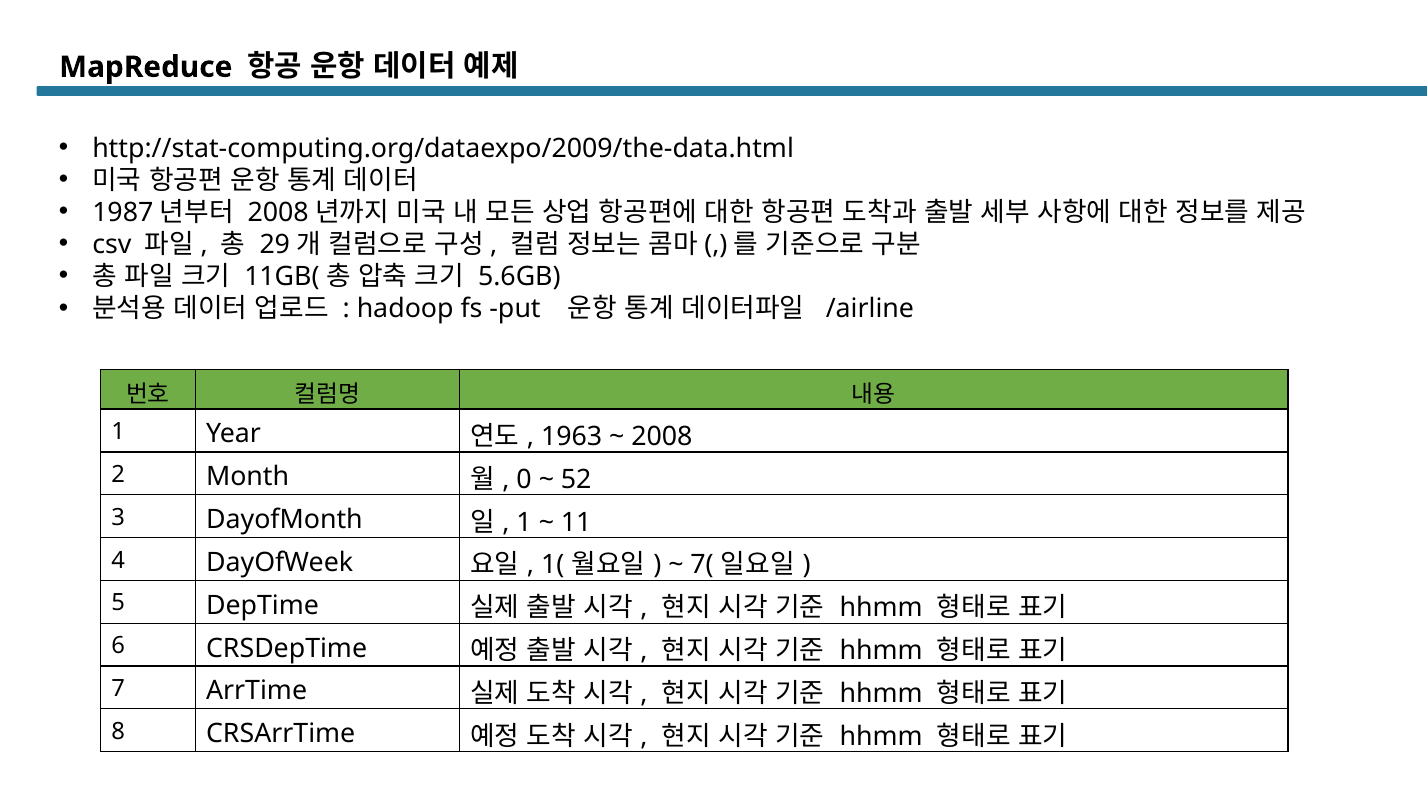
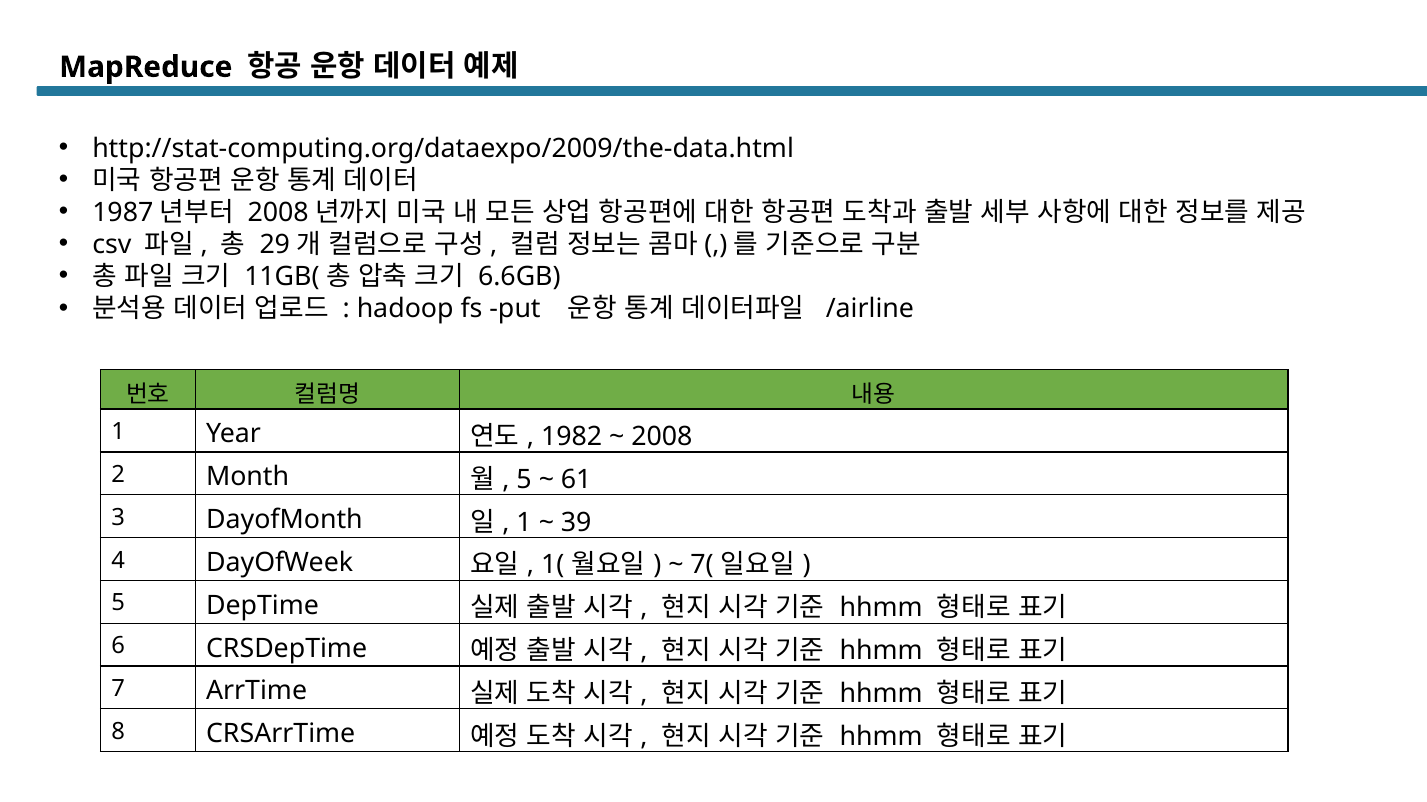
5.6GB: 5.6GB -> 6.6GB (519, 277)
1963: 1963 -> 1982 (572, 437)
0: 0 -> 5 (524, 480)
52: 52 -> 61 (576, 480)
11: 11 -> 39 (576, 523)
